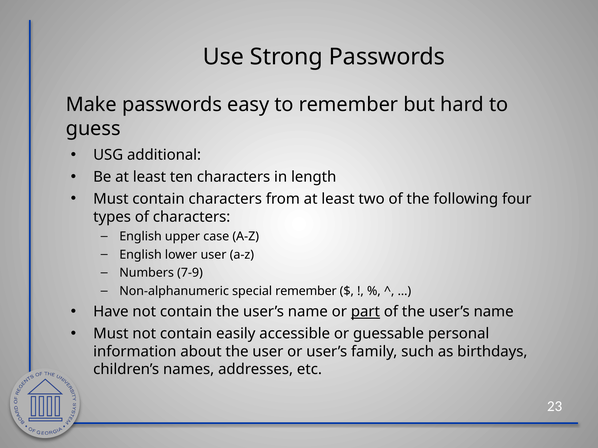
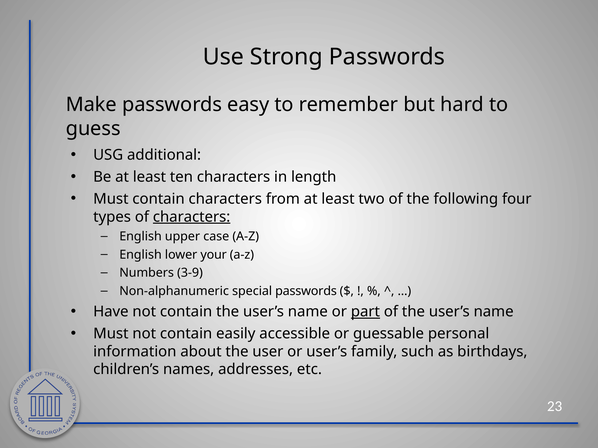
characters underline: none -> present (192, 217)
lower user: user -> your (214, 255)
7-9: 7-9 -> 3-9 (190, 273)
special remember: remember -> passwords (306, 291)
